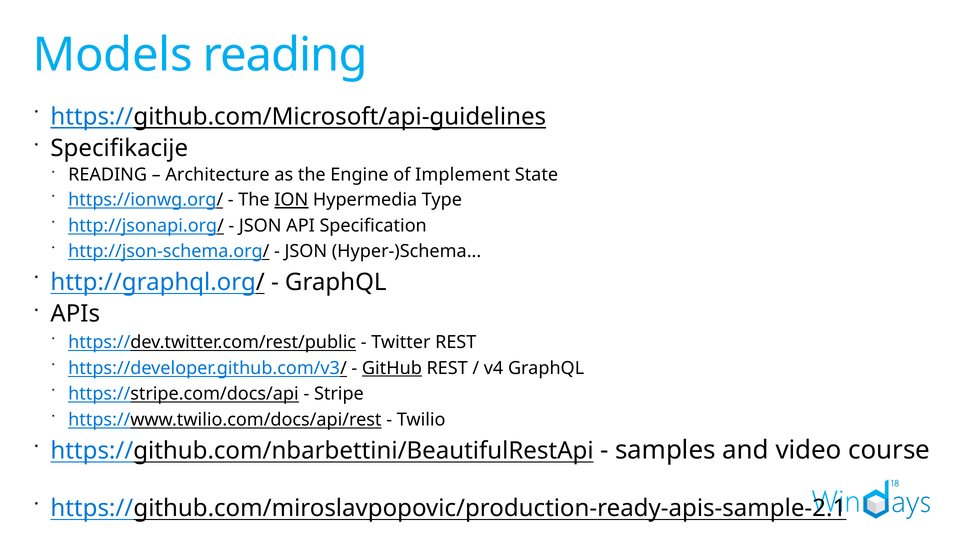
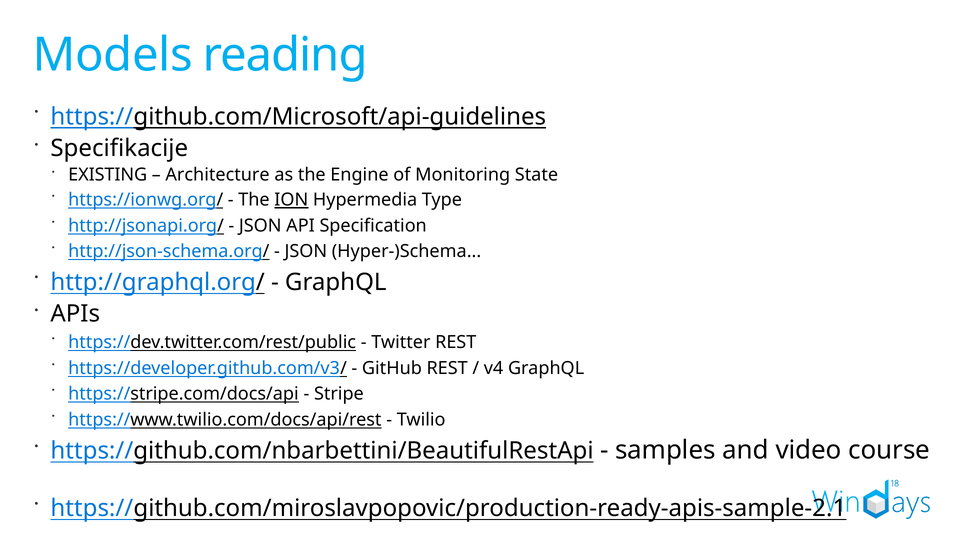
READING: READING -> EXISTING (108, 175)
Implement: Implement -> Monitoring (463, 175)
GitHub underline: present -> none (392, 368)
